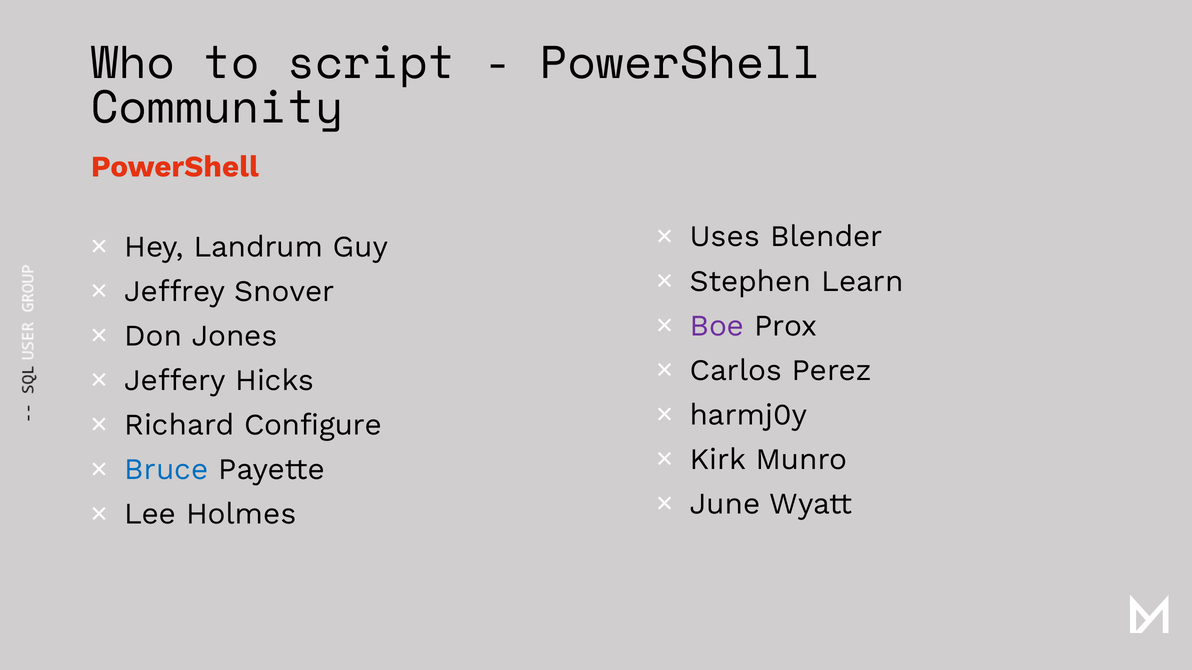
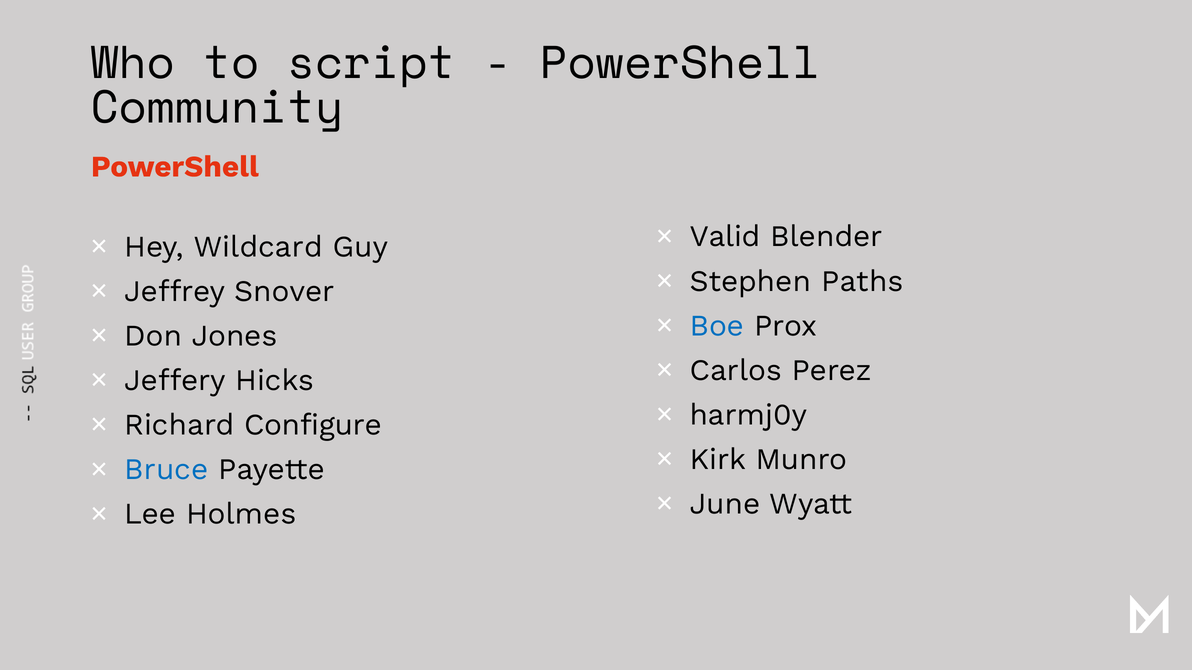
Uses: Uses -> Valid (725, 237)
Landrum: Landrum -> Wildcard (258, 247)
Learn: Learn -> Paths (862, 281)
Boe colour: purple -> blue (717, 326)
